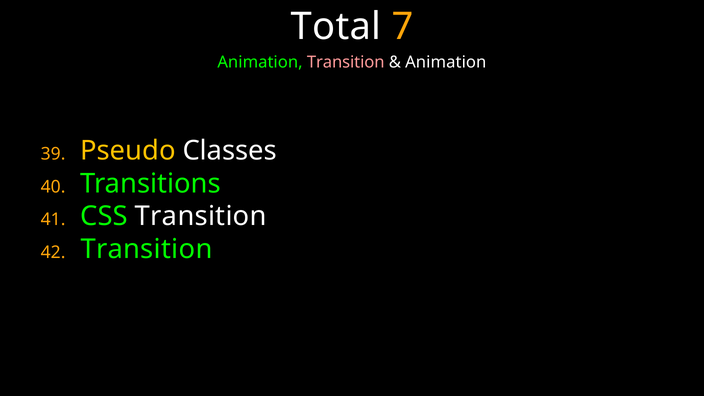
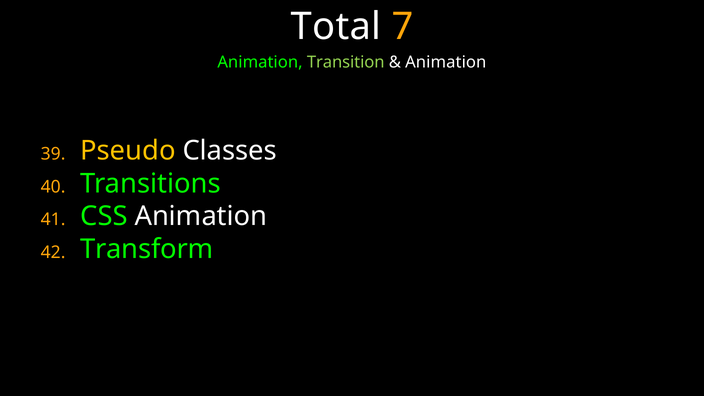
Transition colour: pink -> light green (346, 62)
CSS Transition: Transition -> Animation (201, 216)
Transition: Transition -> Transform (147, 249)
